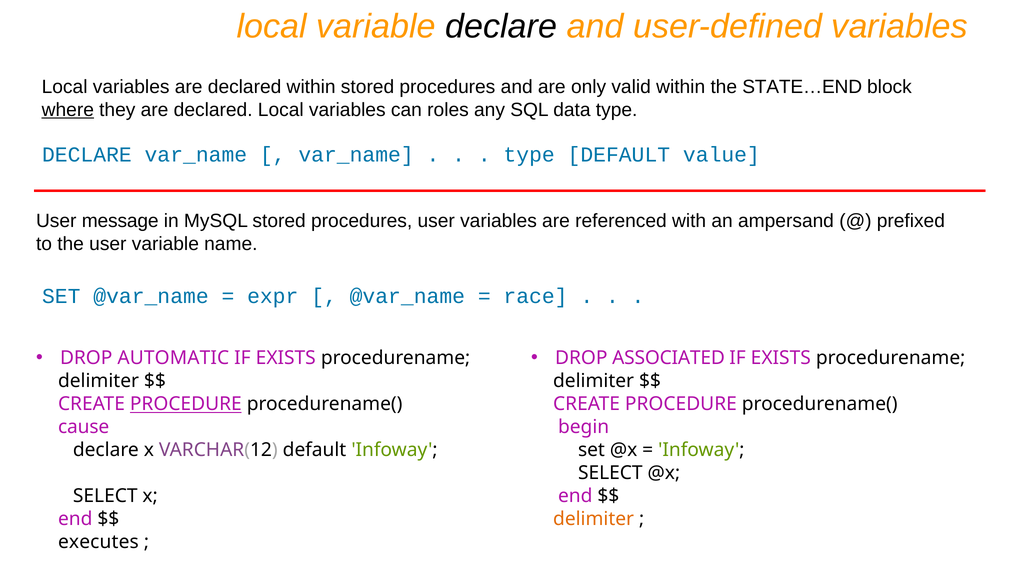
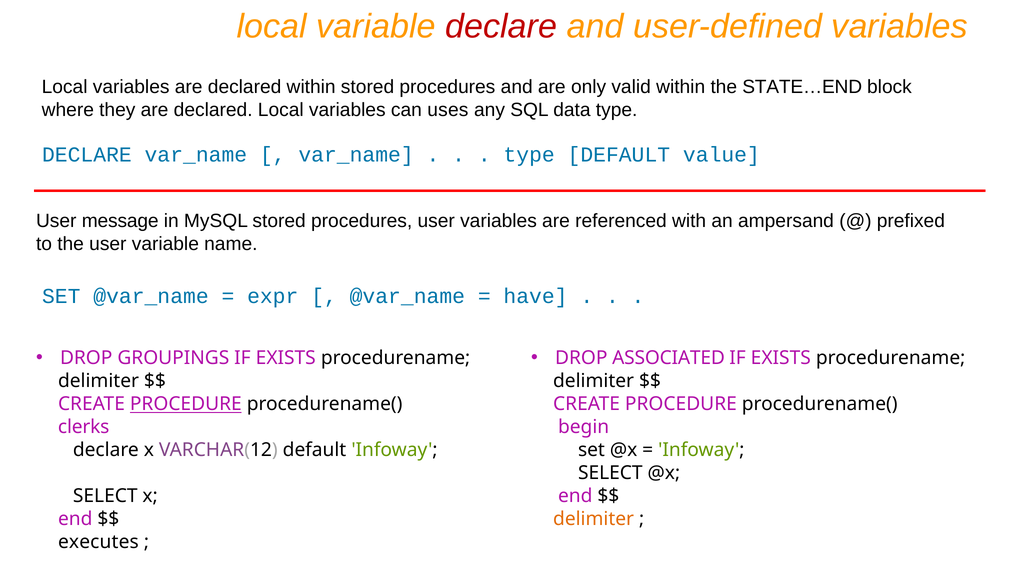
declare colour: black -> red (501, 27)
where underline: present -> none (68, 110)
roles: roles -> uses (448, 110)
race: race -> have (536, 296)
AUTOMATIC: AUTOMATIC -> GROUPINGS (173, 358)
cause: cause -> clerks (84, 427)
